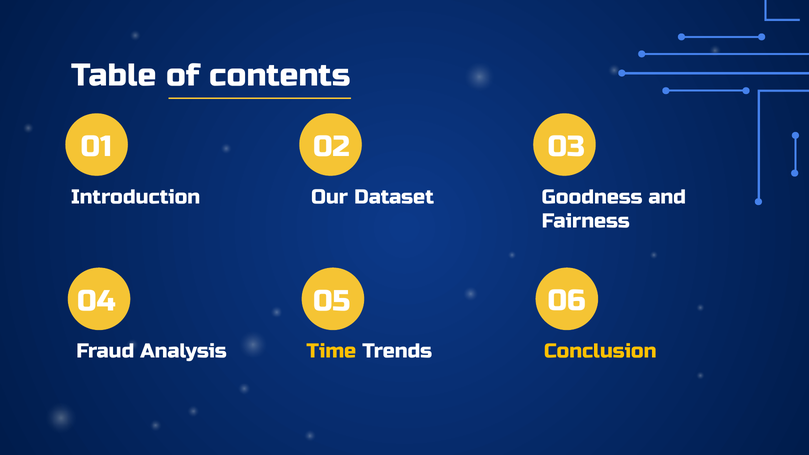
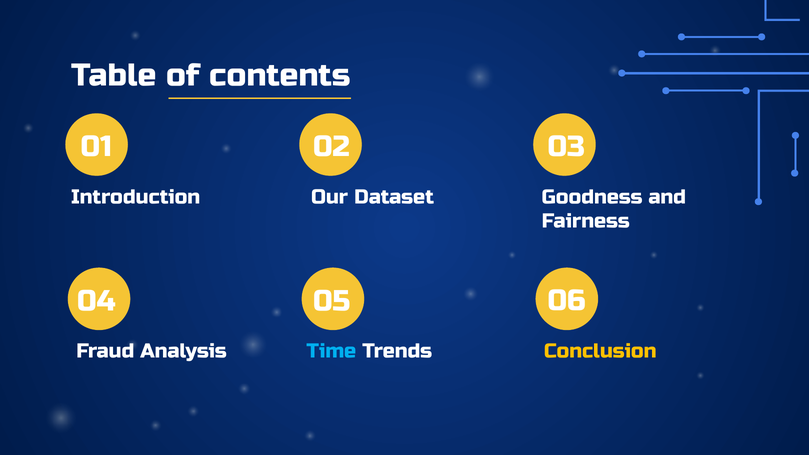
Time colour: yellow -> light blue (331, 351)
